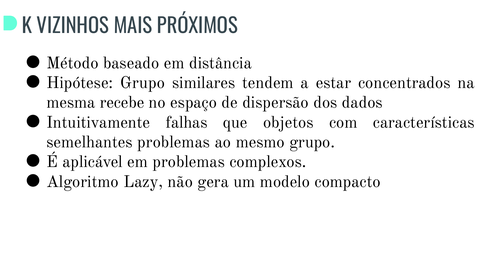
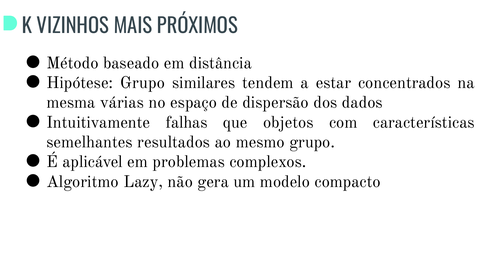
recebe: recebe -> várias (122, 103)
semelhantes problemas: problemas -> resultados (174, 142)
